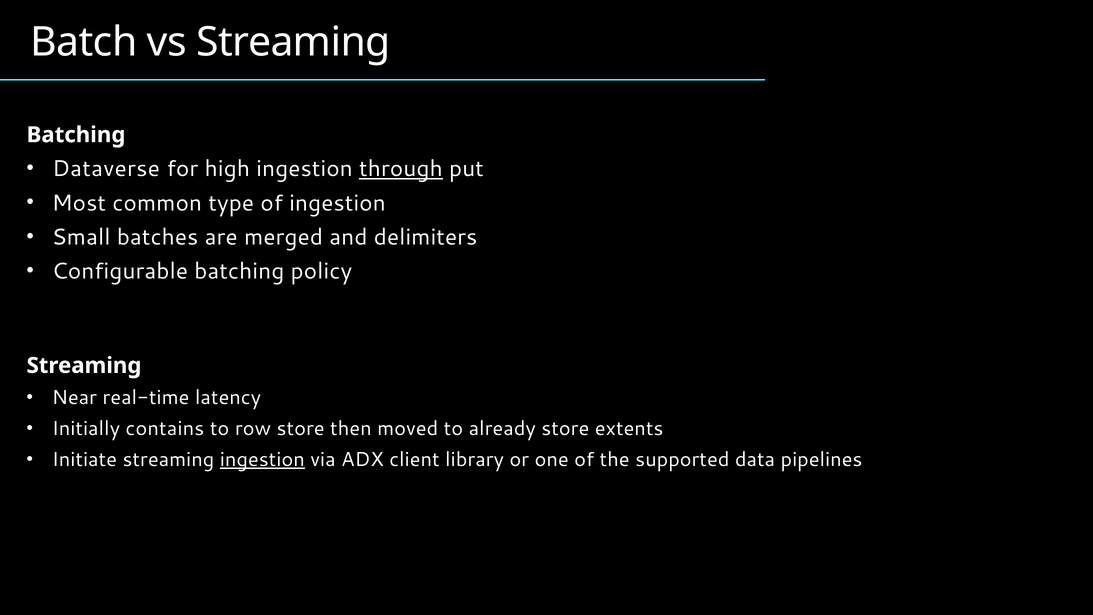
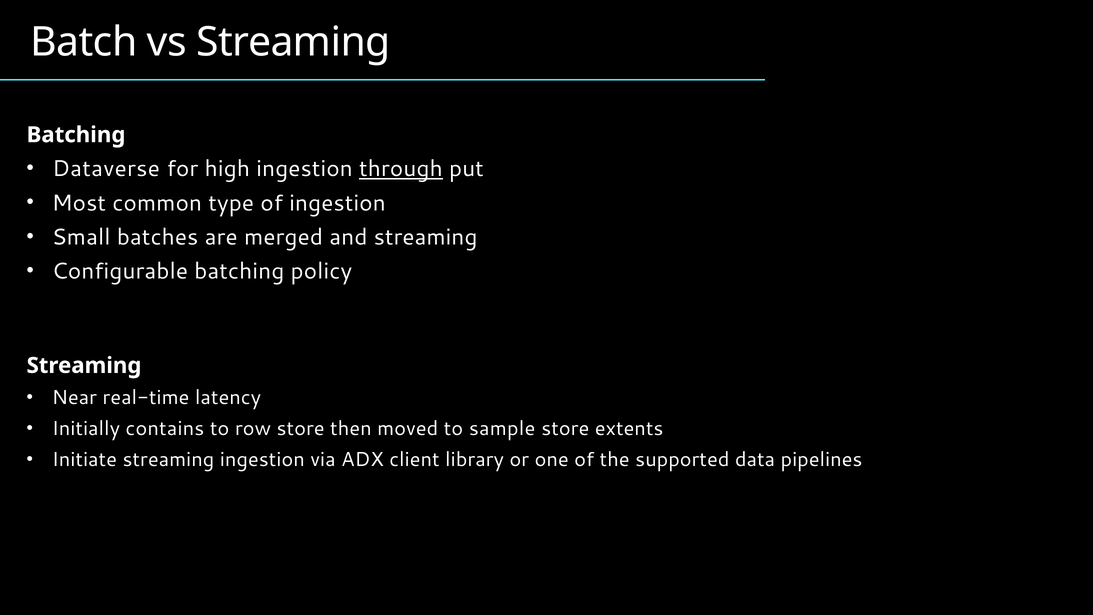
and delimiters: delimiters -> streaming (426, 237)
already: already -> sample (502, 429)
ingestion underline: present -> none (262, 460)
